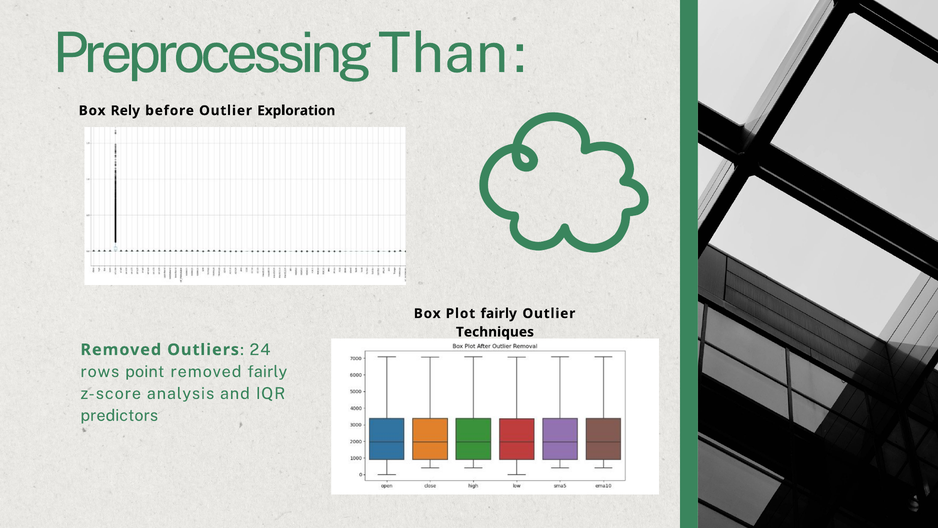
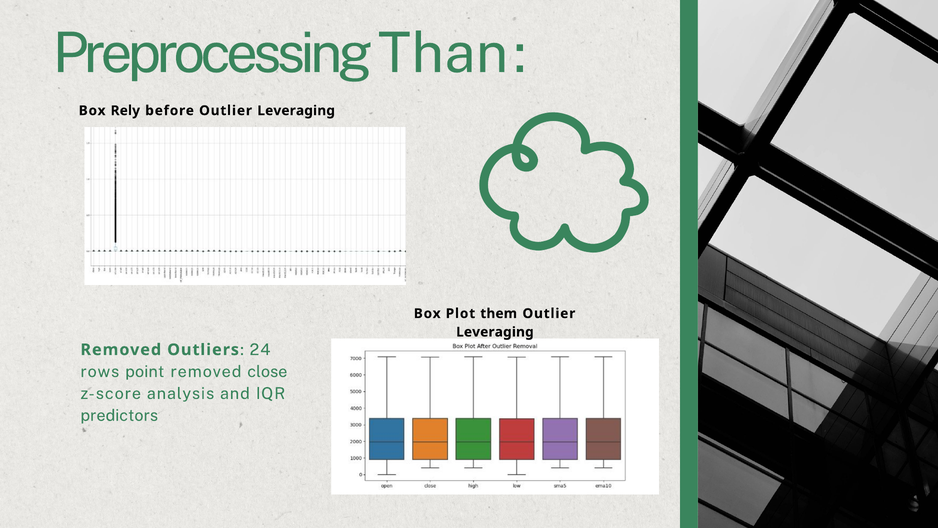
before Outlier Exploration: Exploration -> Leveraging (296, 111)
Plot fairly: fairly -> them (499, 313)
Techniques: Techniques -> Leveraging (495, 332)
removed fairly: fairly -> close (267, 371)
